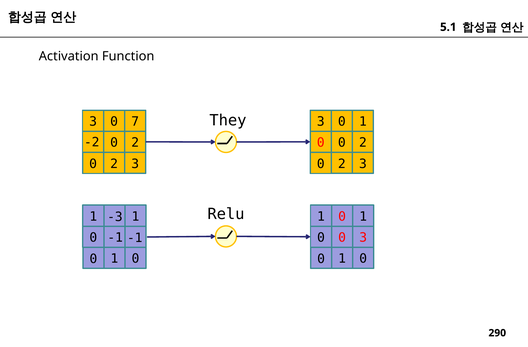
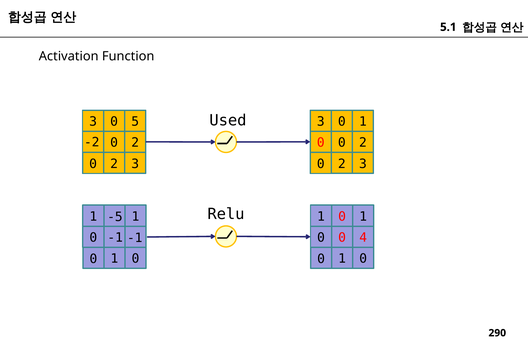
They: They -> Used (228, 120)
7: 7 -> 5 (135, 122)
-3: -3 -> -5 (115, 217)
0 0 3: 3 -> 4 (363, 238)
